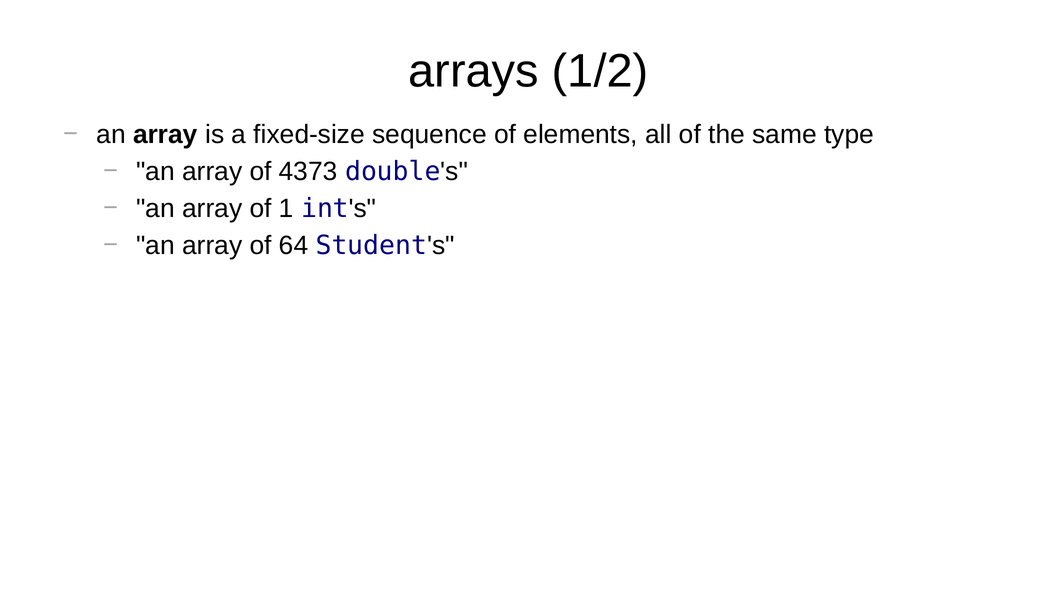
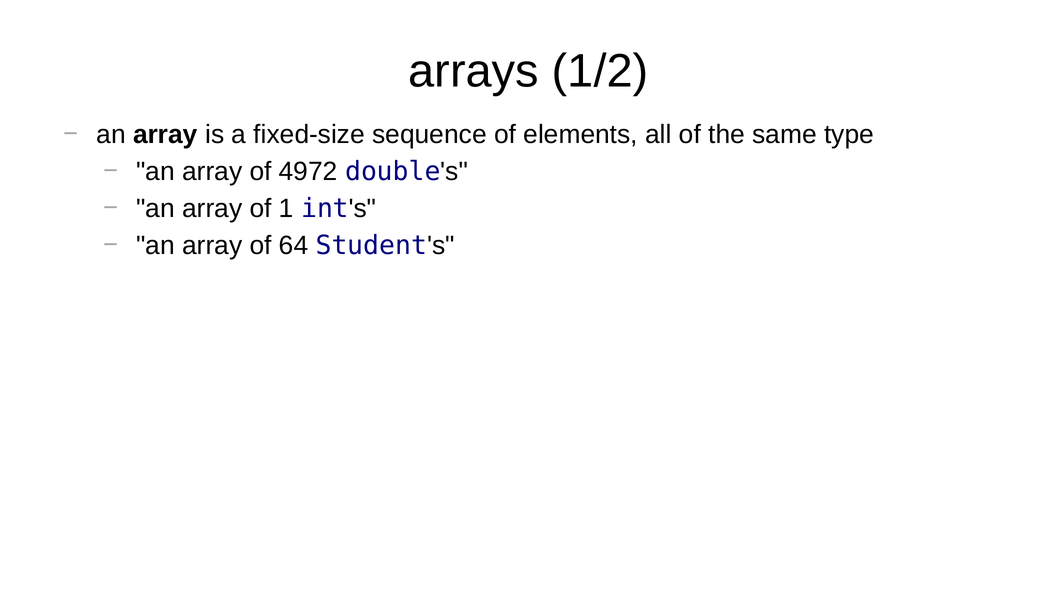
4373: 4373 -> 4972 (308, 171)
